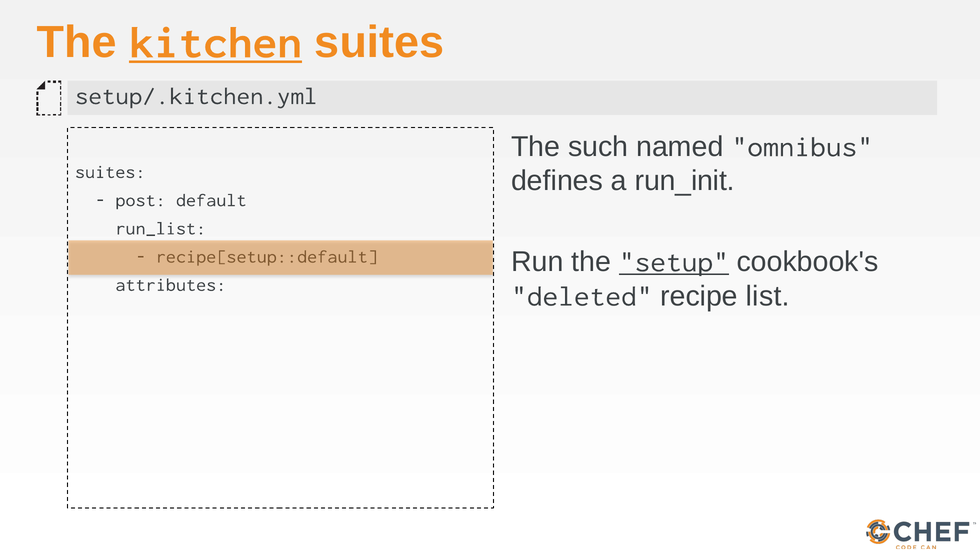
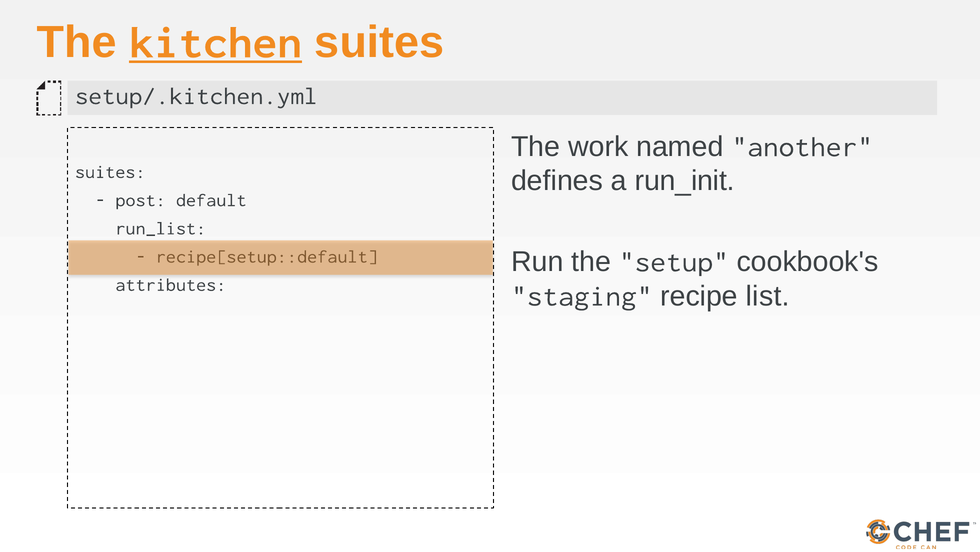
such: such -> work (598, 147)
omnibus: omnibus -> another (802, 147)
setup underline: present -> none (674, 262)
deleted: deleted -> staging (582, 296)
